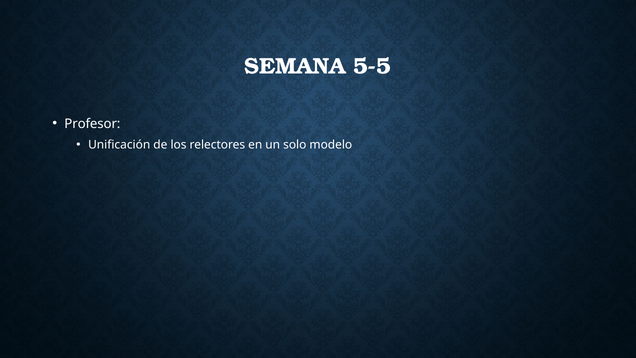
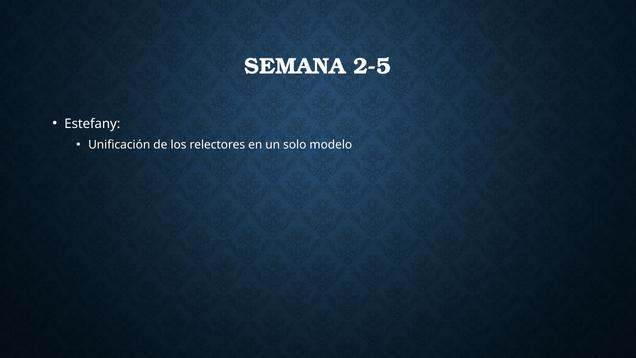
5-5: 5-5 -> 2-5 (372, 66)
Profesor: Profesor -> Estefany (92, 124)
